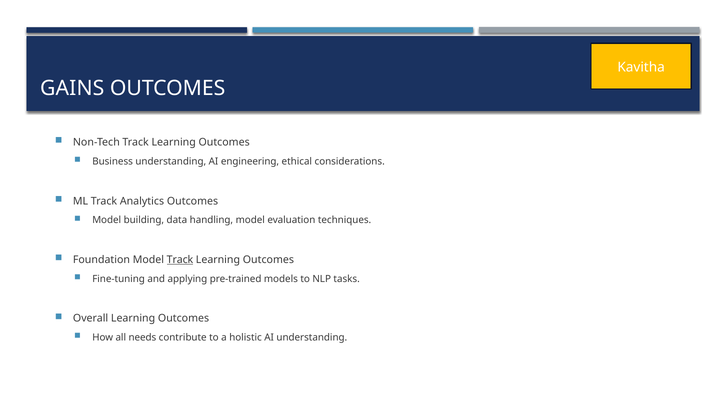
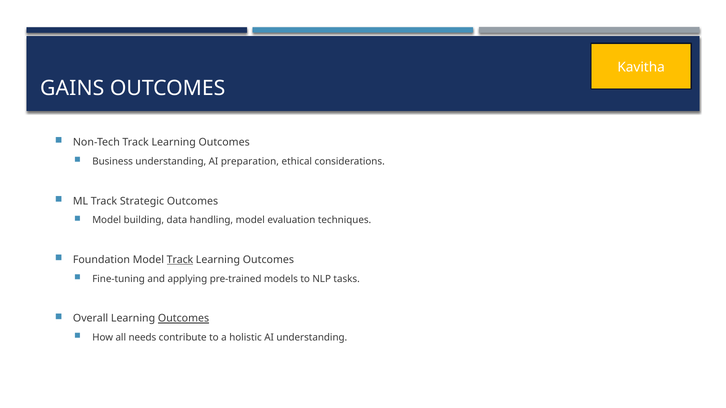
engineering: engineering -> preparation (250, 162)
Analytics: Analytics -> Strategic (142, 201)
Outcomes underline: none -> present (184, 319)
